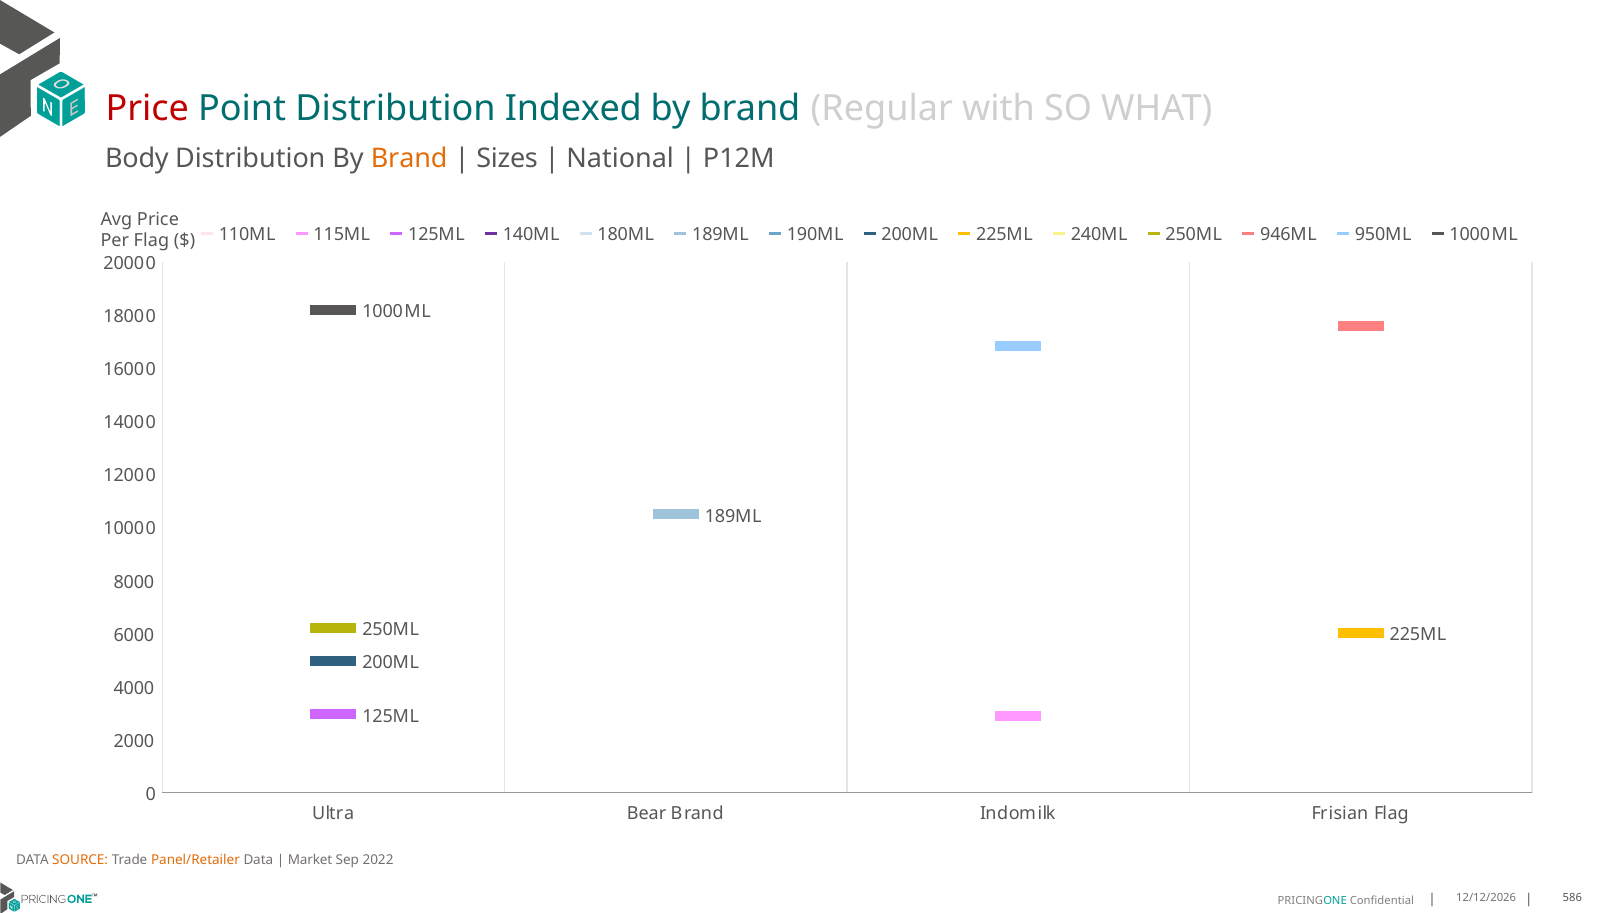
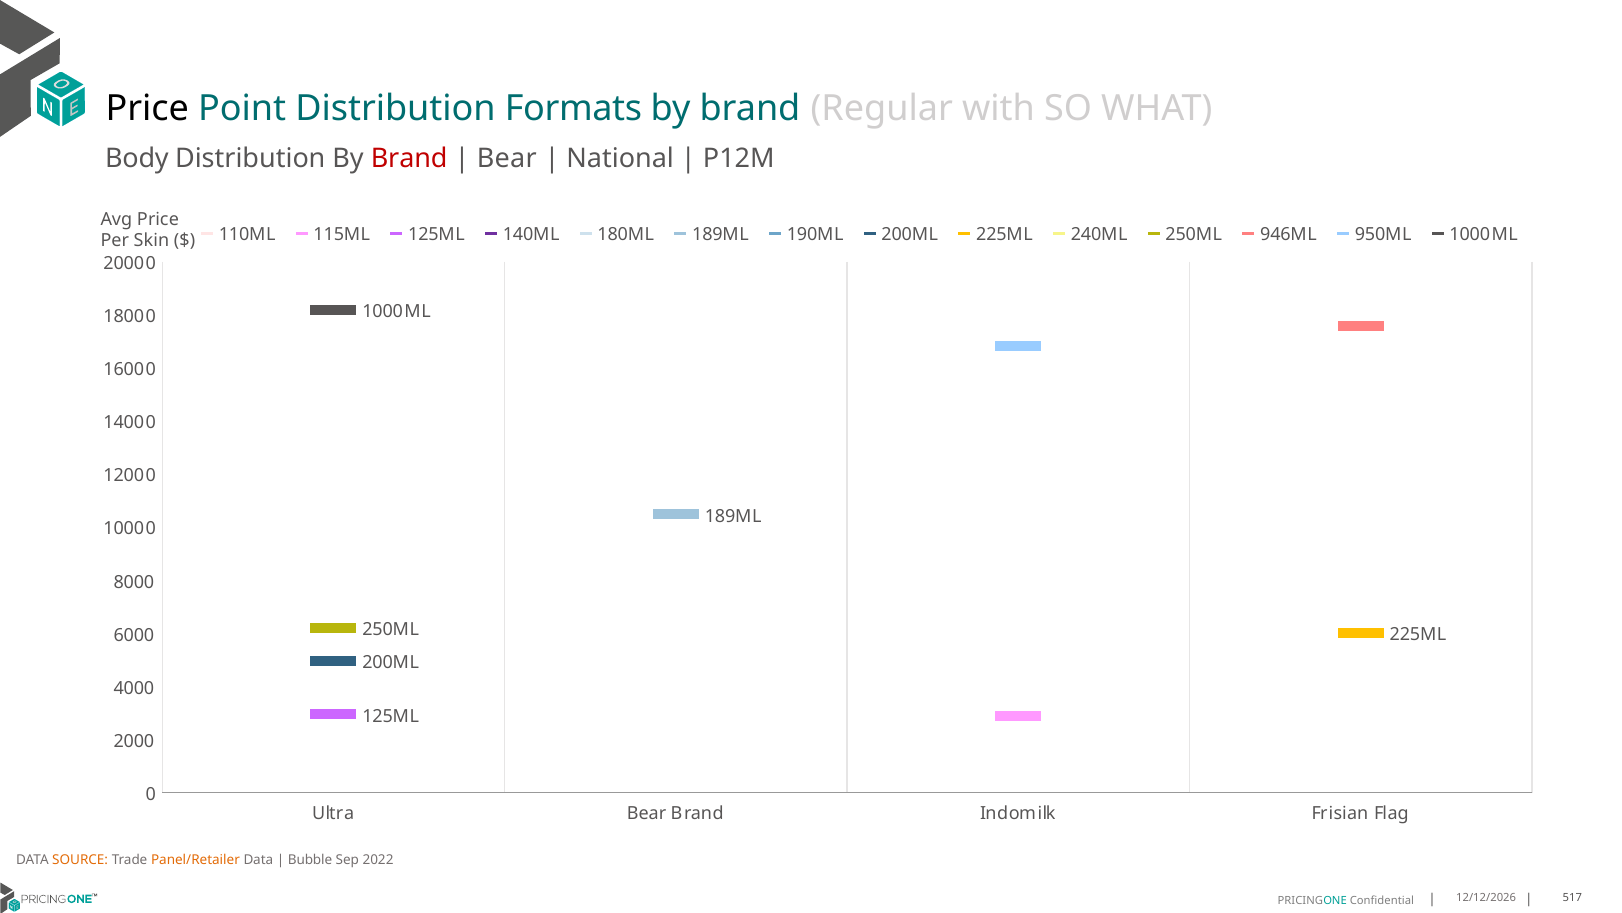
Price colour: red -> black (147, 109)
Indexed: Indexed -> Formats (573, 109)
Brand colour: orange -> red (409, 158)
Sizes: Sizes -> Bear (507, 158)
Per Flag: Flag -> Skin (151, 241)
Market: Market -> Bubble (310, 859)
586: 586 -> 517 (1572, 897)
